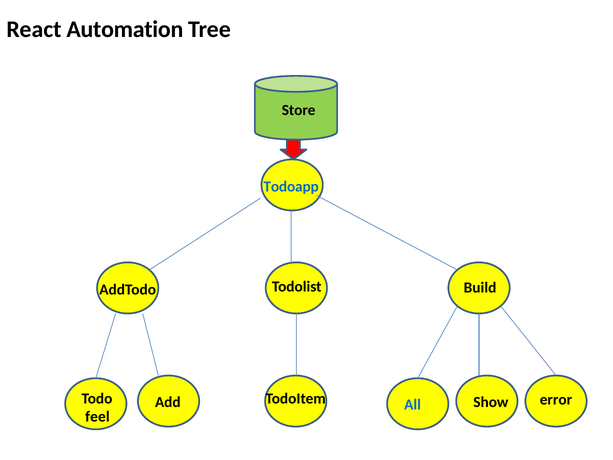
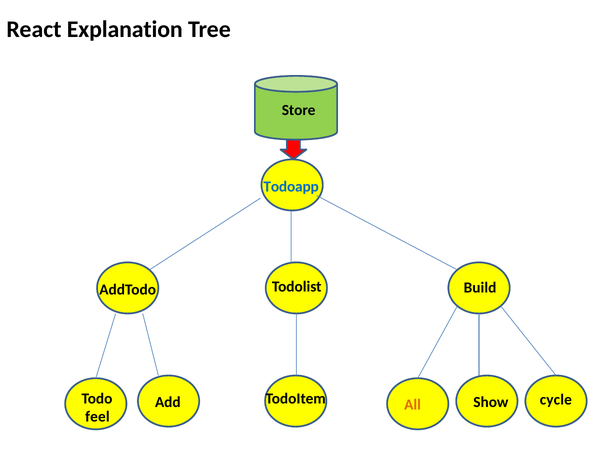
Automation: Automation -> Explanation (125, 29)
All colour: blue -> orange (413, 404)
error: error -> cycle (556, 399)
